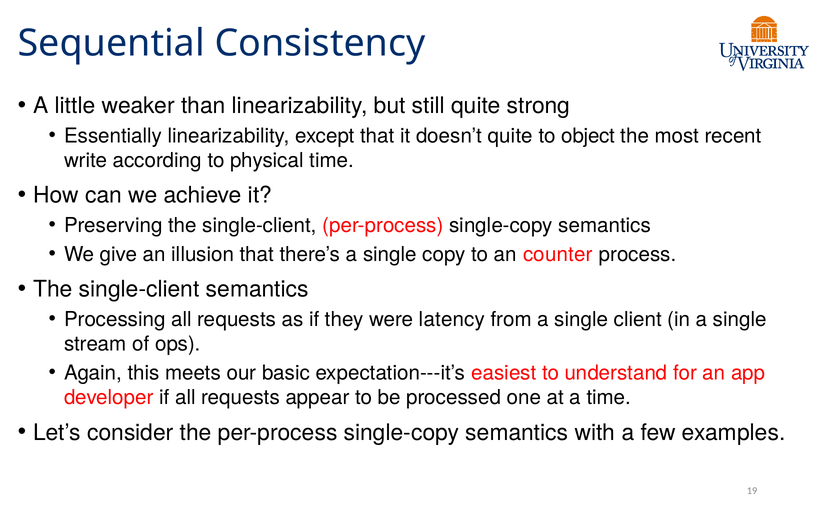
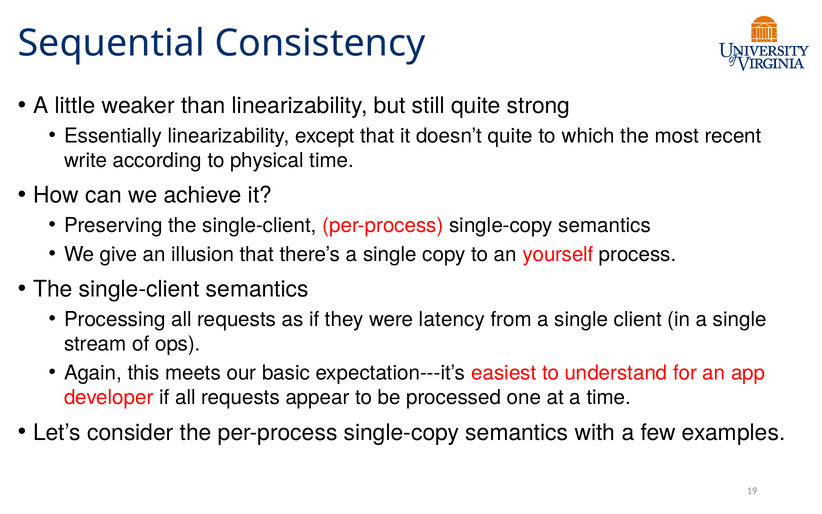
object: object -> which (588, 136)
counter: counter -> yourself (558, 254)
